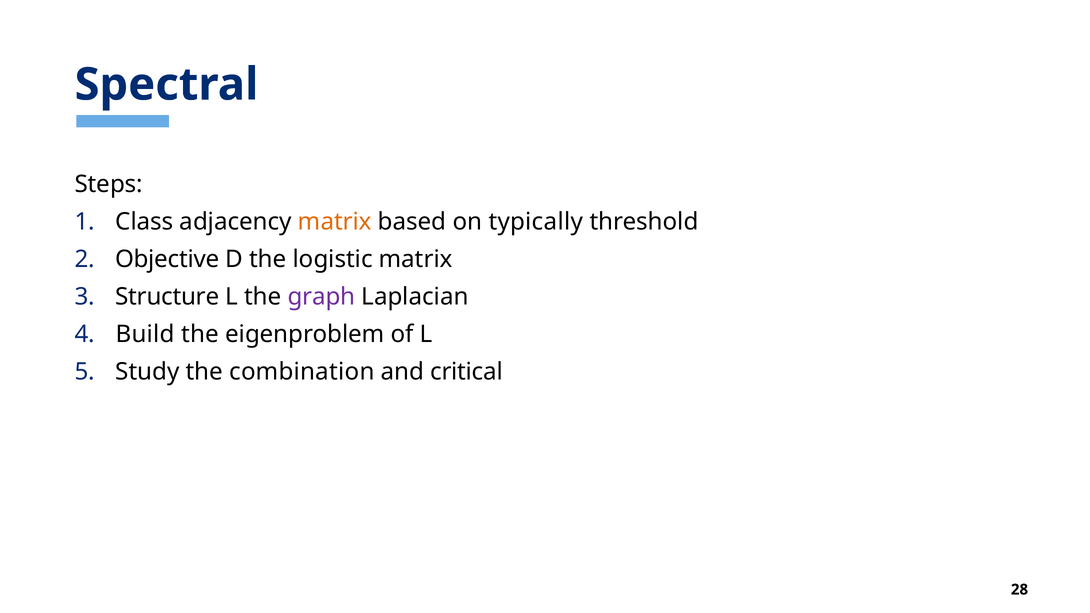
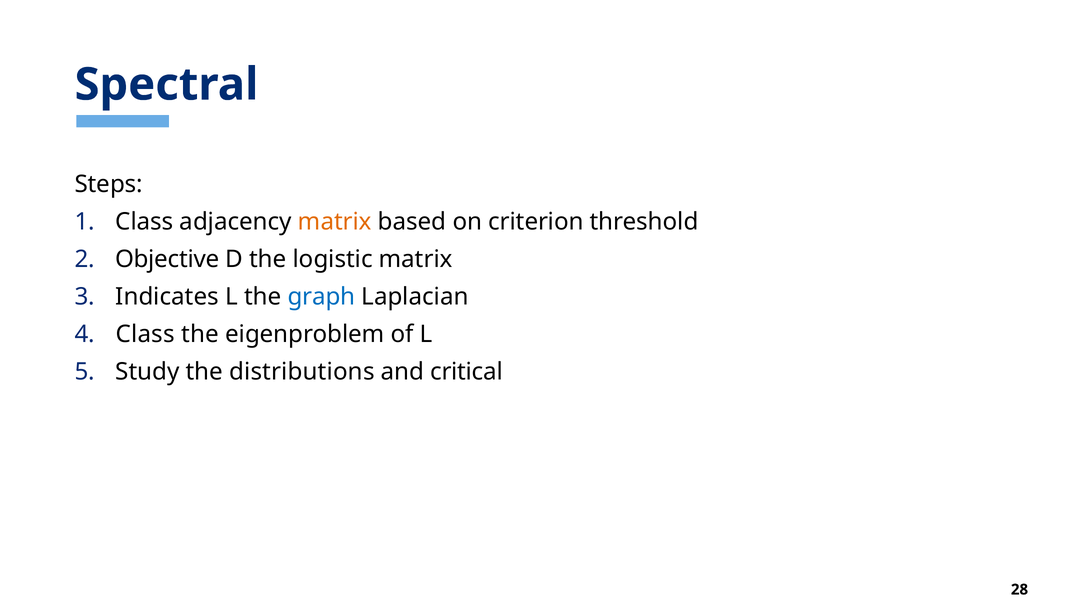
typically: typically -> criterion (536, 222)
Structure: Structure -> Indicates (167, 297)
graph colour: purple -> blue (322, 297)
Build: Build -> Class (145, 334)
combination: combination -> distributions (302, 372)
